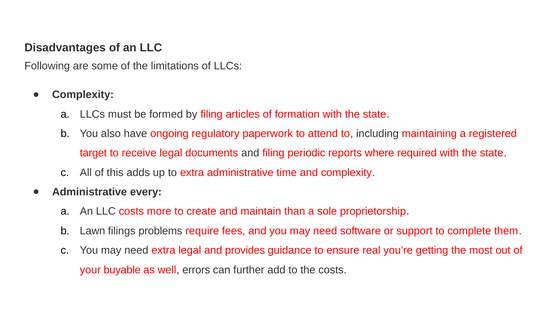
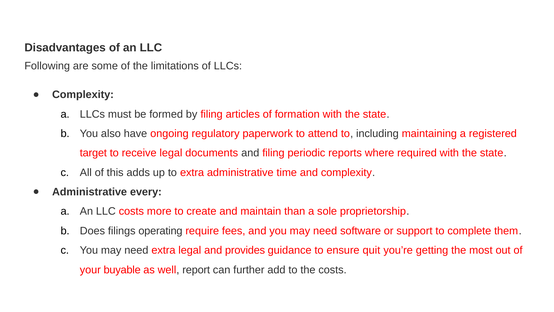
Lawn: Lawn -> Does (92, 231)
problems: problems -> operating (160, 231)
real: real -> quit (371, 250)
errors: errors -> report (196, 269)
